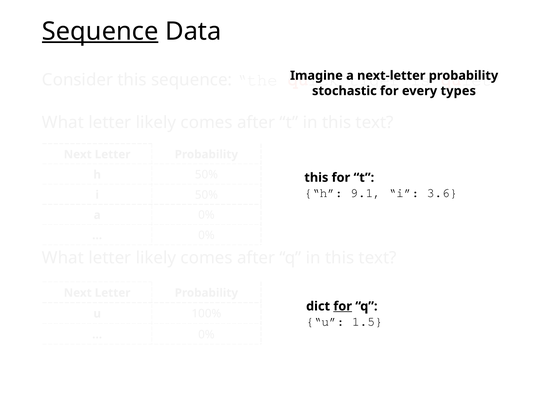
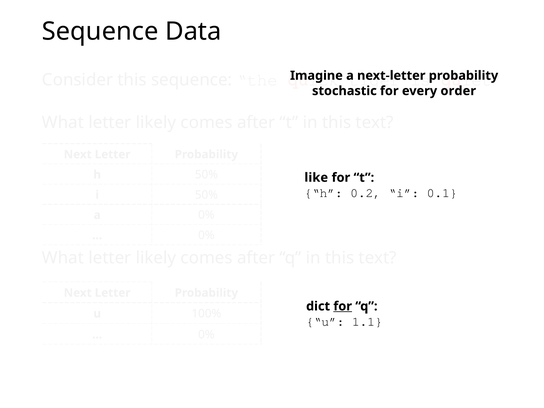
Sequence underline: present -> none (100, 31)
types: types -> order (458, 91)
this: this -> like (316, 178)
9.1: 9.1 -> 0.2 (366, 193)
3.6: 3.6 -> 0.1 (442, 193)
1.5: 1.5 -> 1.1 (367, 322)
